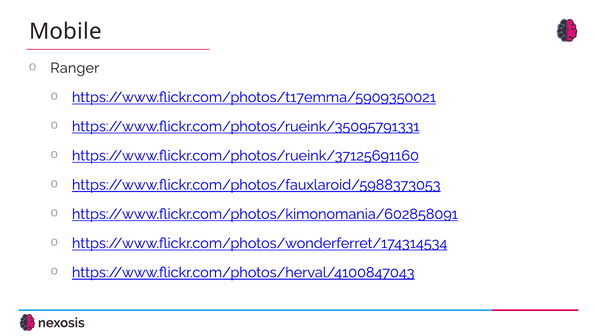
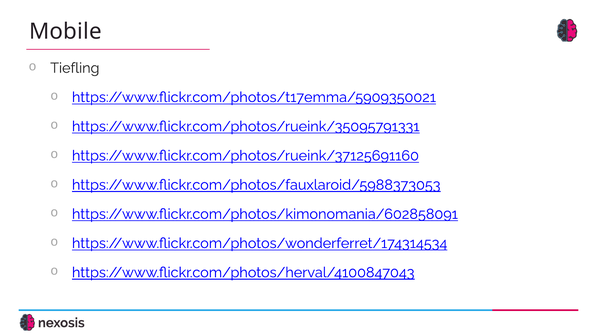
Ranger: Ranger -> Tiefling (75, 68)
